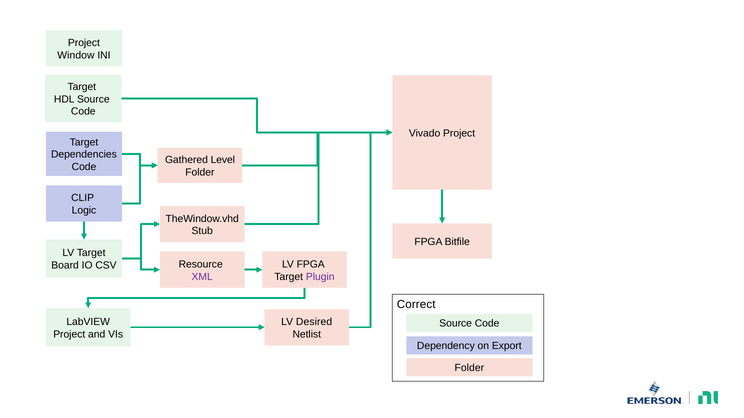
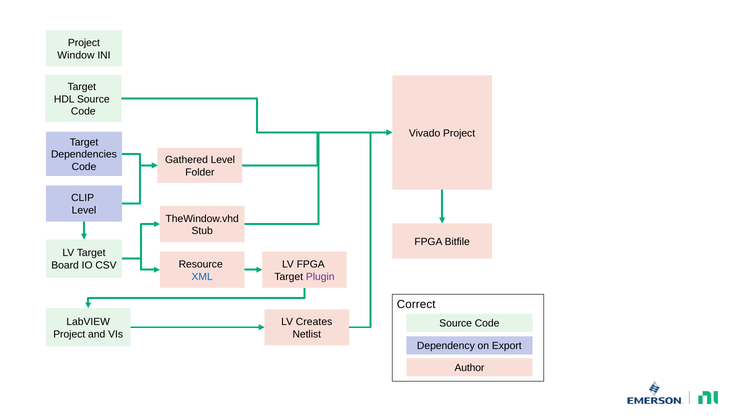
Logic: Logic -> Level (84, 211)
XML colour: purple -> blue (202, 277)
Desired: Desired -> Creates (314, 322)
Folder: Folder -> Author (469, 368)
